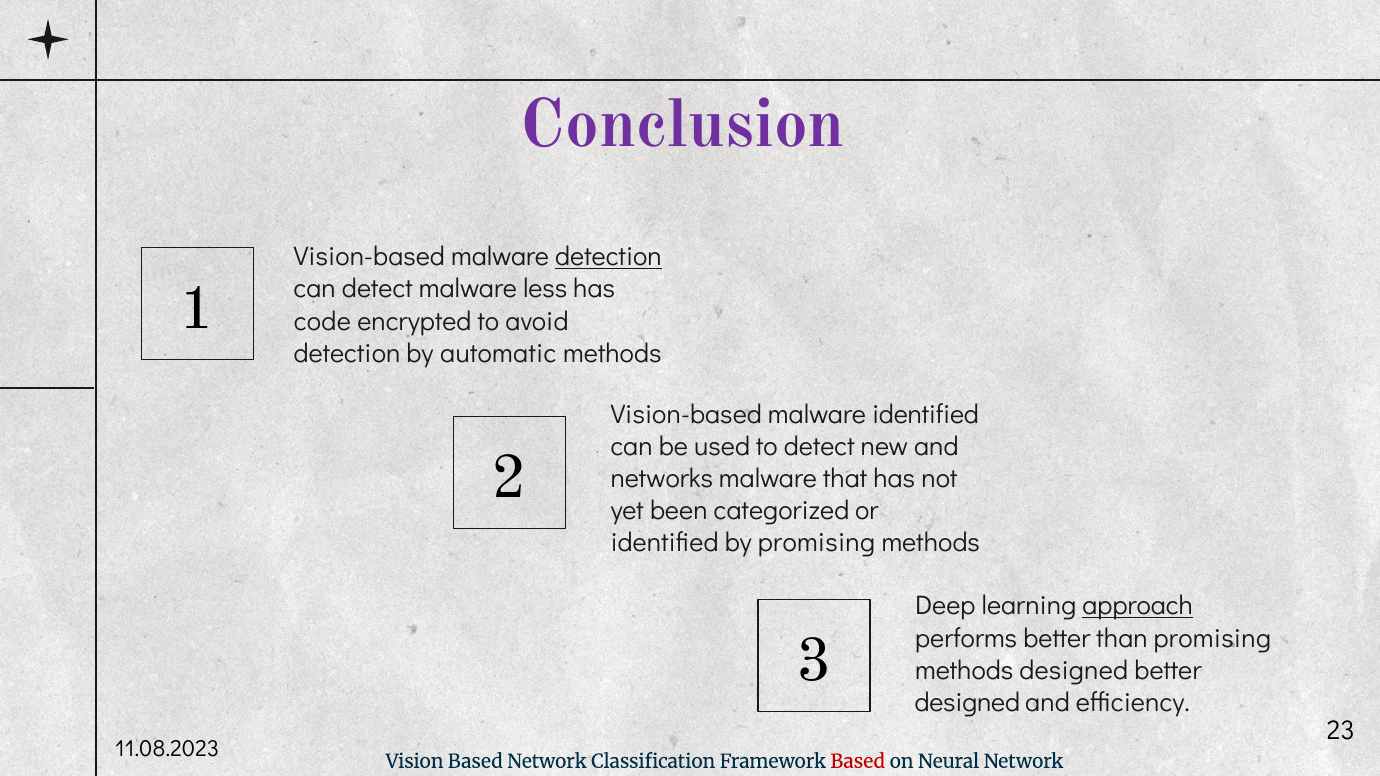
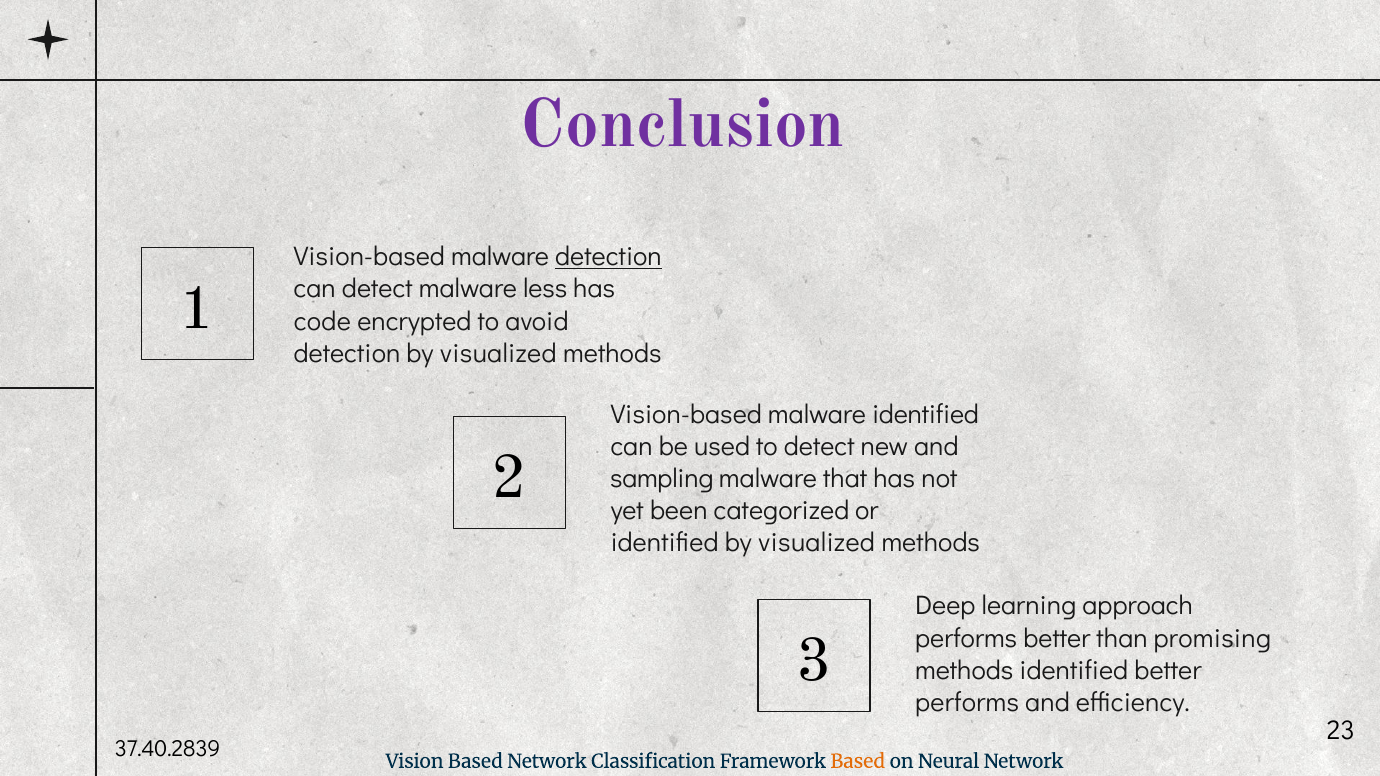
detection by automatic: automatic -> visualized (498, 354)
networks: networks -> sampling (662, 479)
identified by promising: promising -> visualized (817, 543)
approach underline: present -> none (1138, 606)
methods designed: designed -> identified (1074, 671)
designed: designed -> performs (967, 703)
11.08.2023: 11.08.2023 -> 37.40.2839 (167, 750)
Based colour: red -> orange (858, 762)
